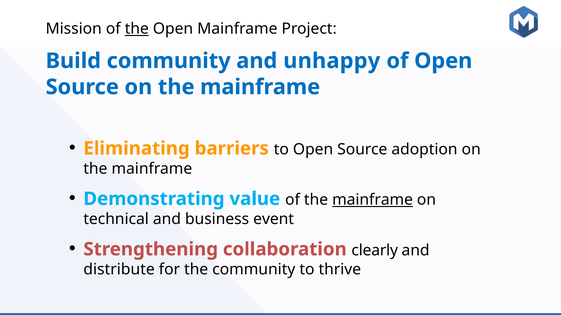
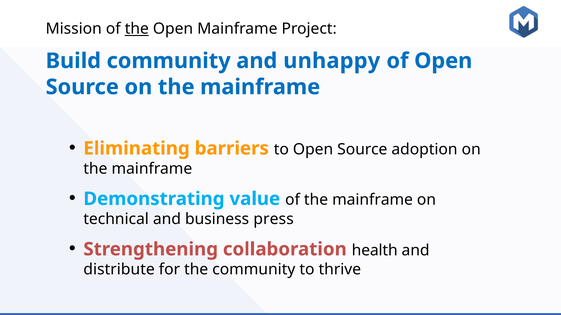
mainframe underline: present -> none (373, 200)
event: event -> press (274, 220)
clearly: clearly -> health (375, 251)
